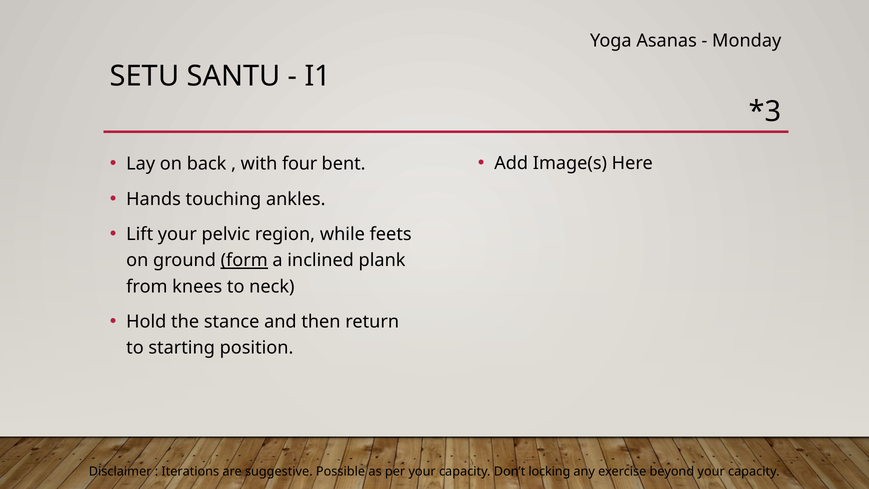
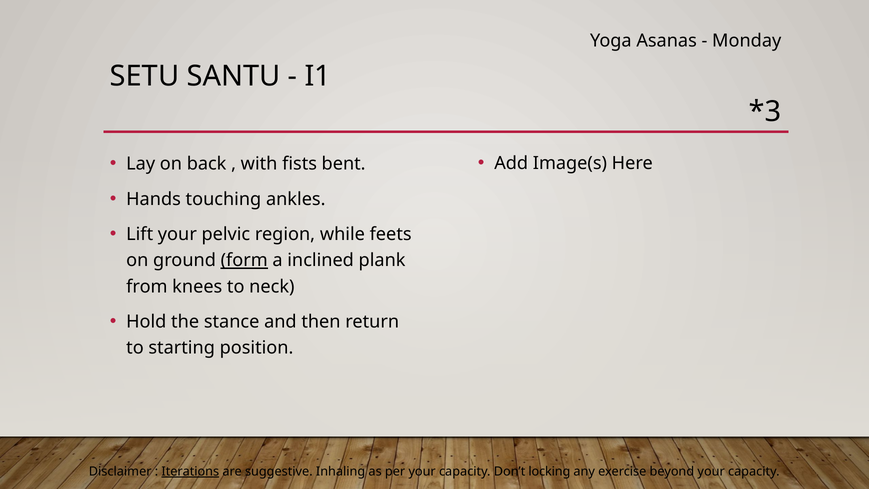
four: four -> fists (300, 164)
Iterations underline: none -> present (190, 471)
Possible: Possible -> Inhaling (341, 471)
